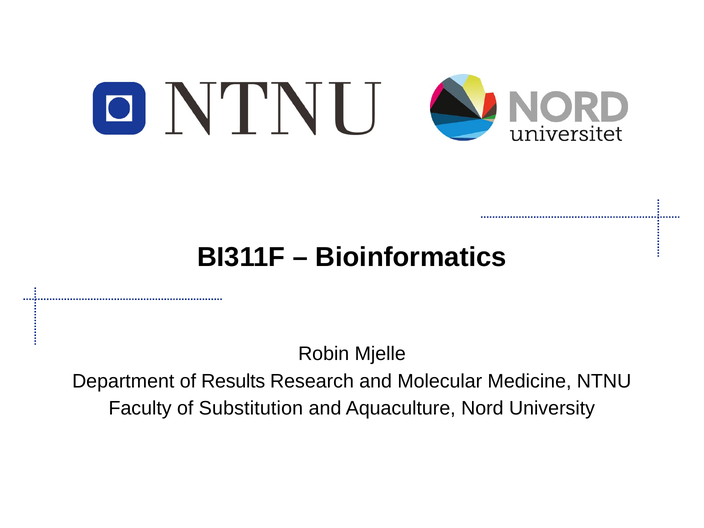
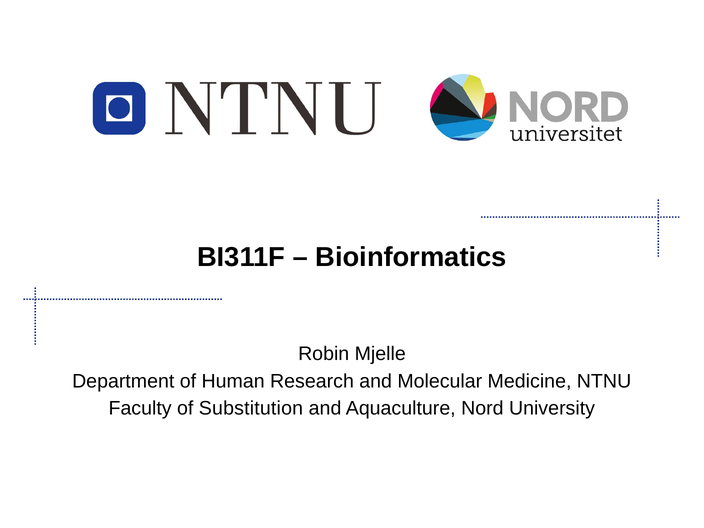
Results: Results -> Human (233, 381)
